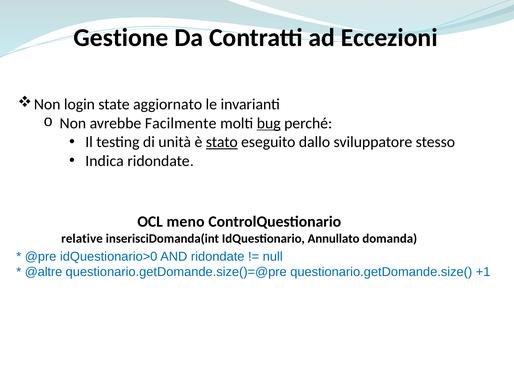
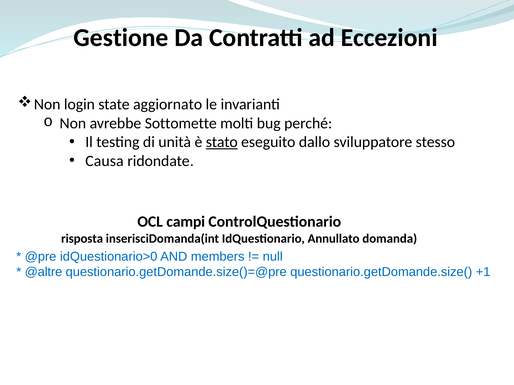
Facilmente: Facilmente -> Sottomette (181, 123)
bug underline: present -> none (269, 123)
Indica: Indica -> Causa (104, 161)
meno: meno -> campi (186, 222)
relative: relative -> risposta (82, 239)
AND ridondate: ridondate -> members (218, 257)
